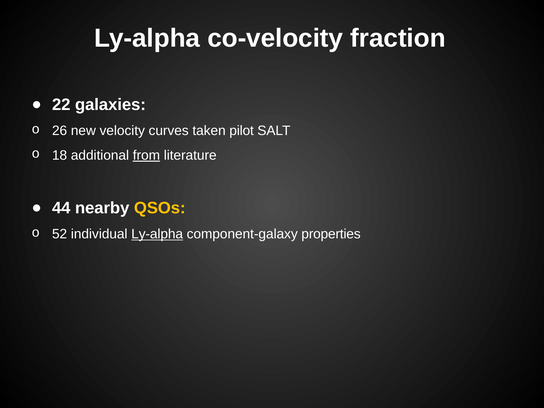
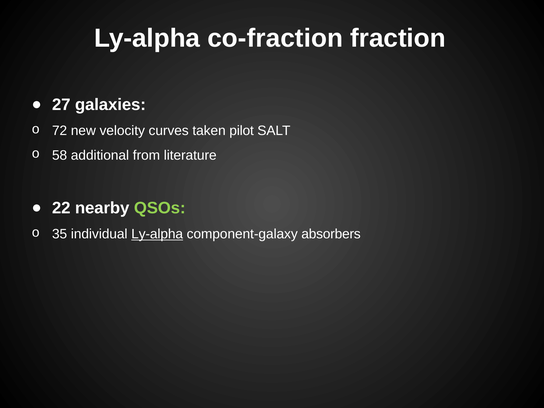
co-velocity: co-velocity -> co-fraction (275, 38)
22: 22 -> 27 (61, 105)
26: 26 -> 72 (60, 131)
18: 18 -> 58 (60, 155)
from underline: present -> none (146, 155)
44: 44 -> 22 (61, 208)
QSOs colour: yellow -> light green (160, 208)
52: 52 -> 35 (60, 234)
properties: properties -> absorbers (331, 234)
